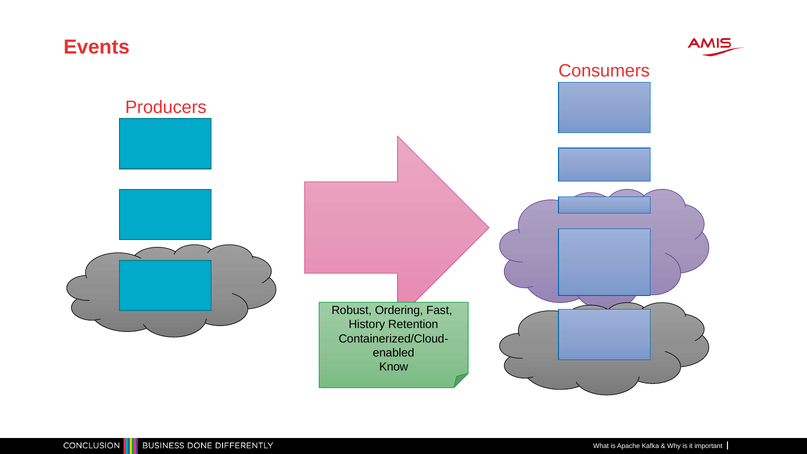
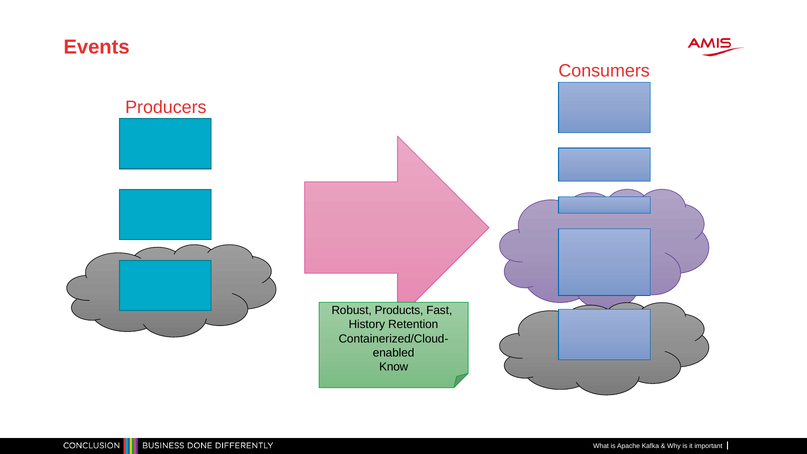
Ordering: Ordering -> Products (399, 310)
